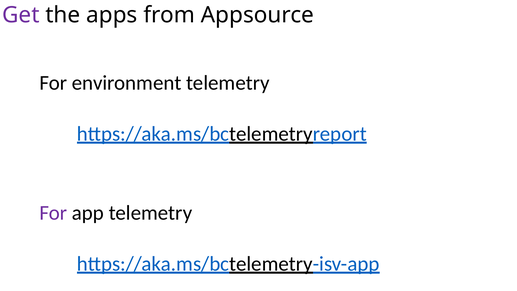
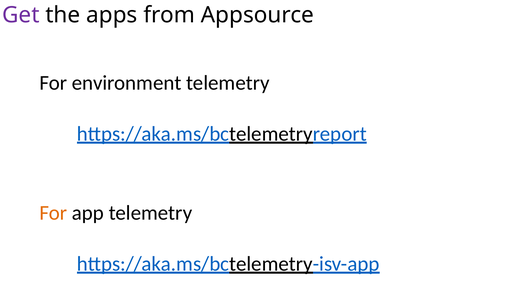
For colour: purple -> orange (53, 213)
